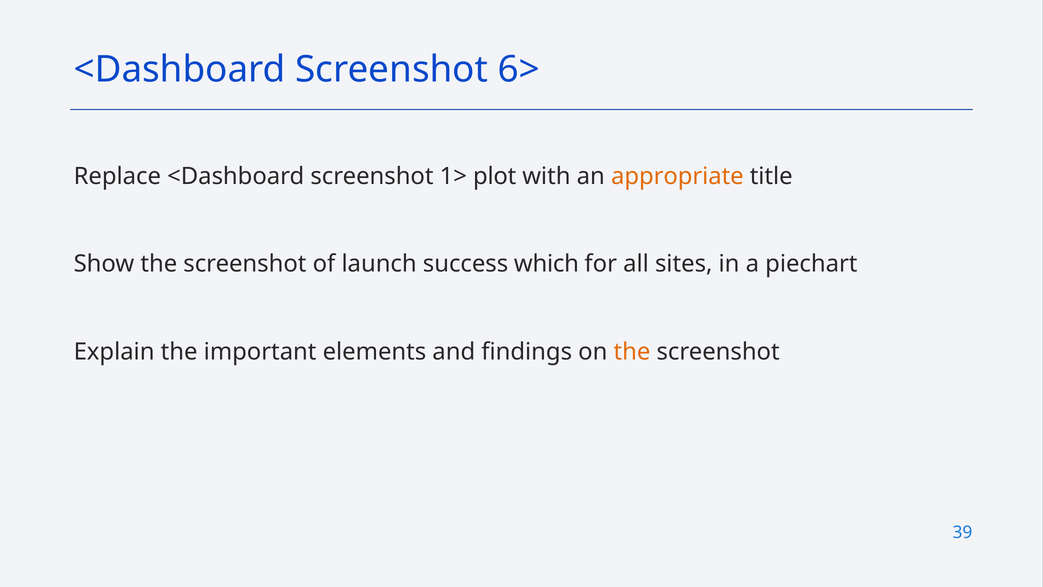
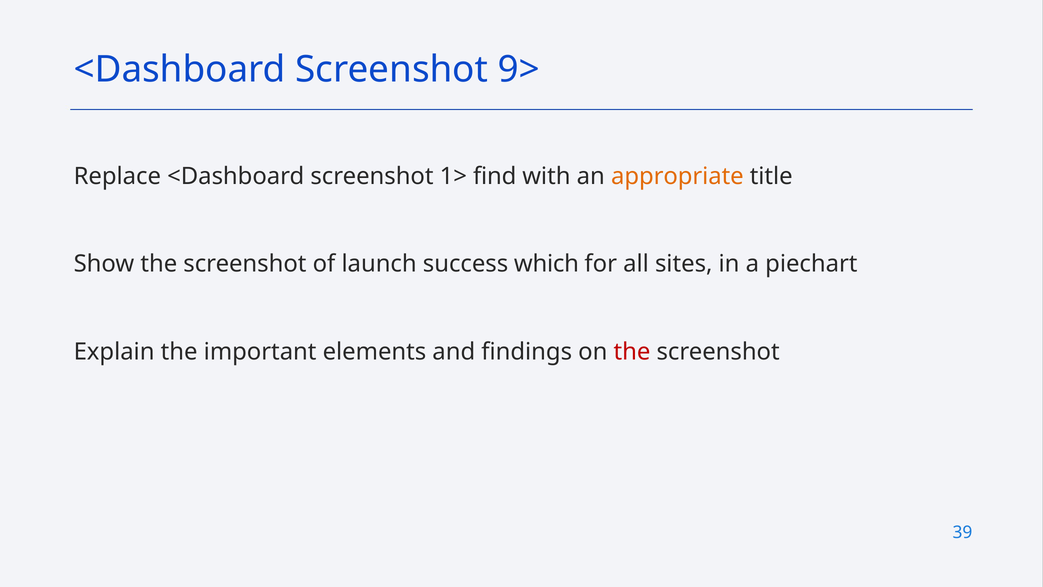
6>: 6> -> 9> (519, 70)
plot: plot -> find (495, 176)
the colour: orange -> red (632, 351)
